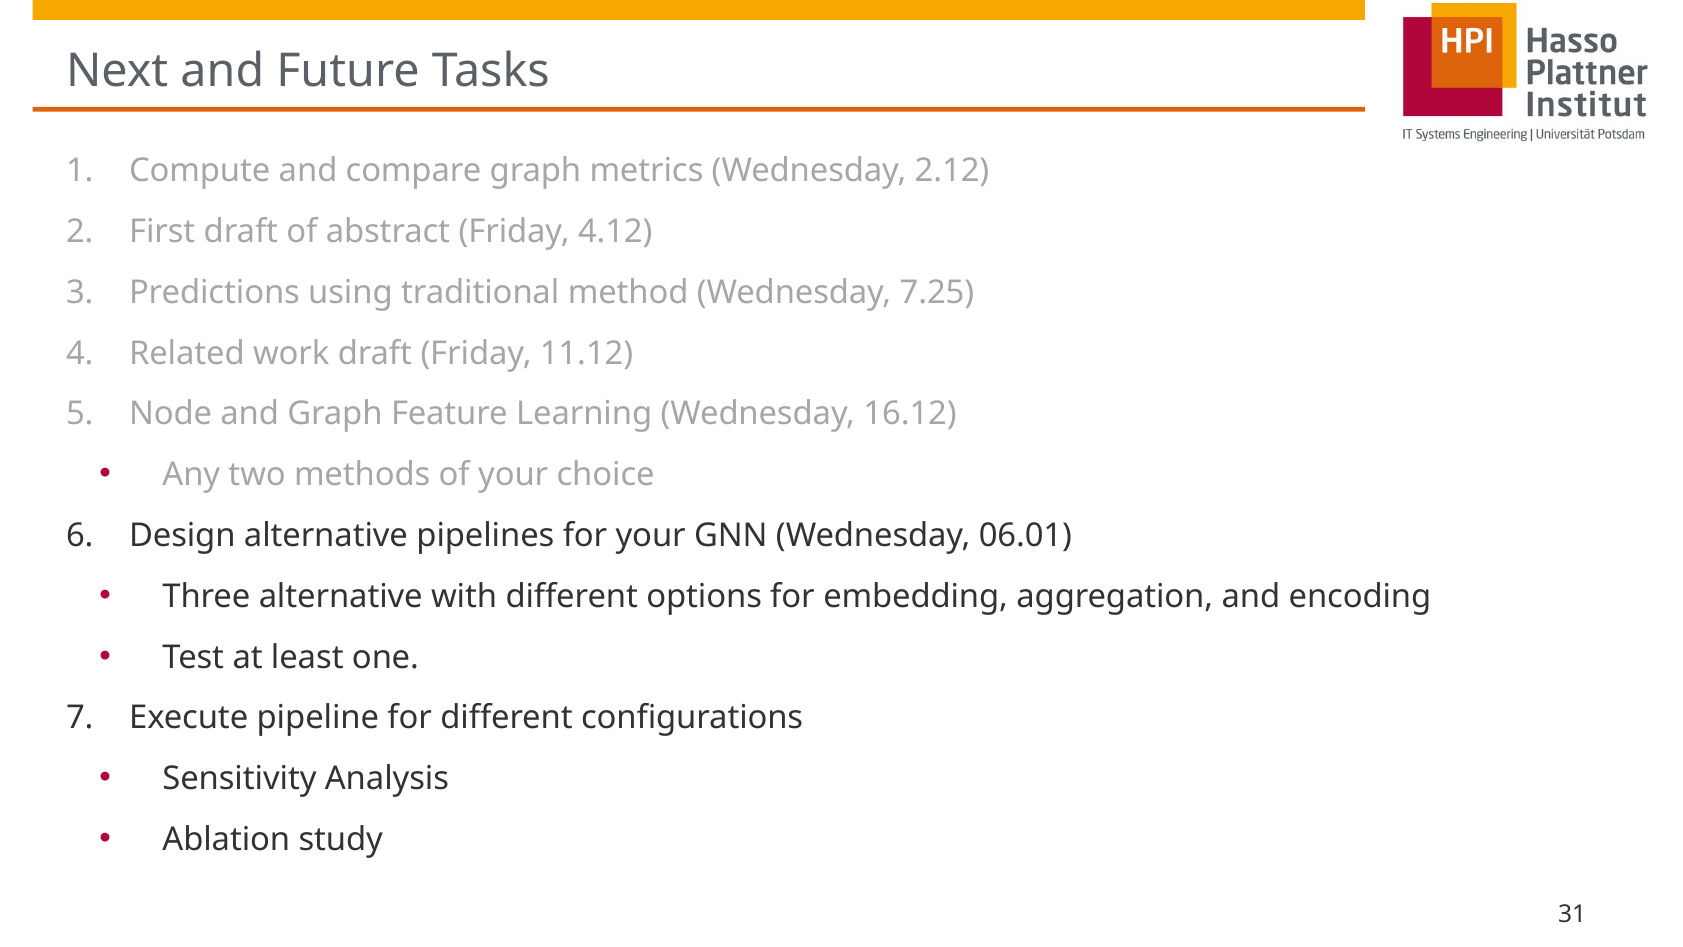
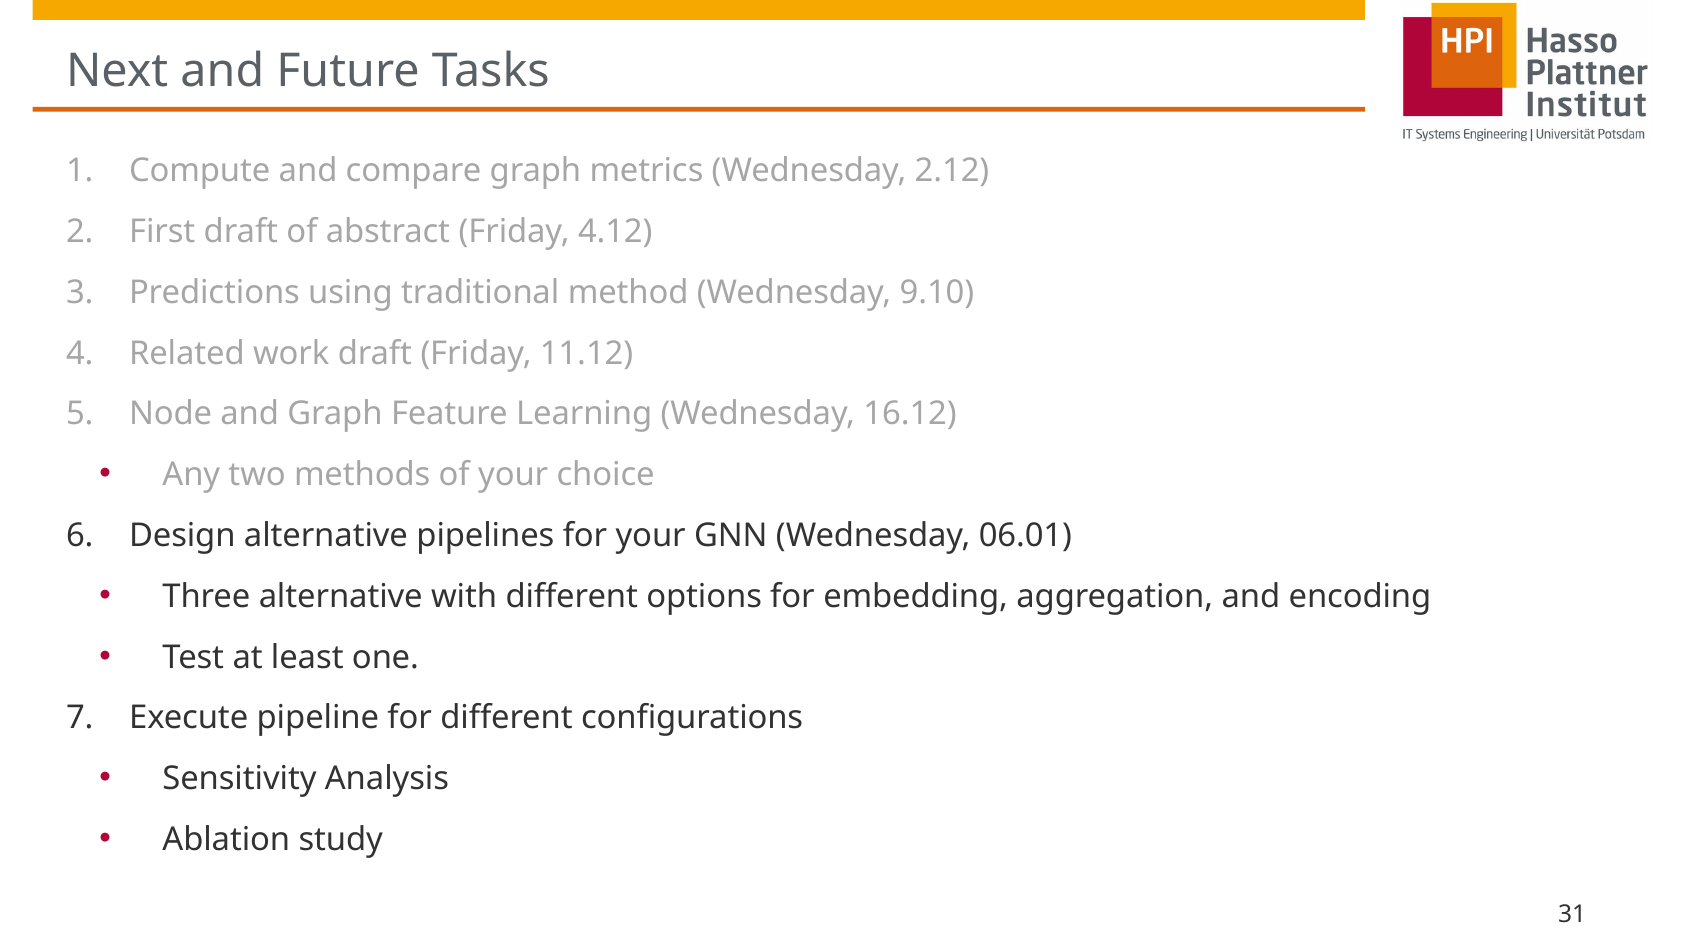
7.25: 7.25 -> 9.10 (937, 292)
